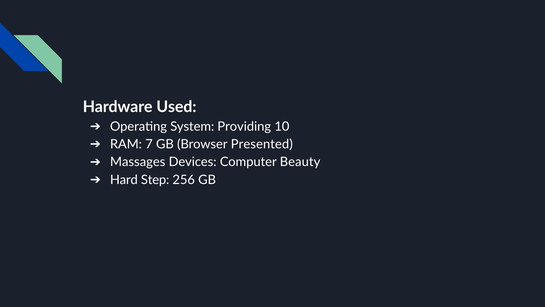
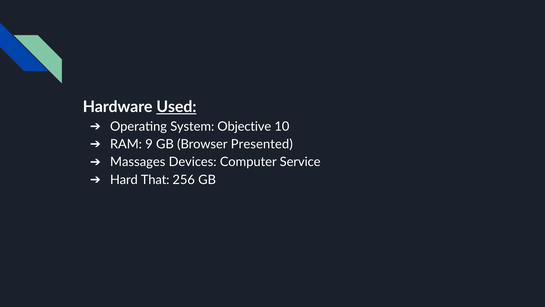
Used underline: none -> present (176, 107)
Providing: Providing -> Objective (244, 126)
7: 7 -> 9 (149, 144)
Beauty: Beauty -> Service (300, 162)
Step: Step -> That (155, 180)
